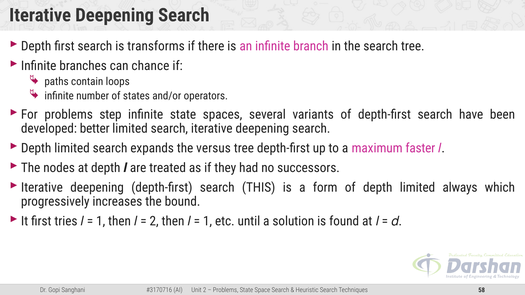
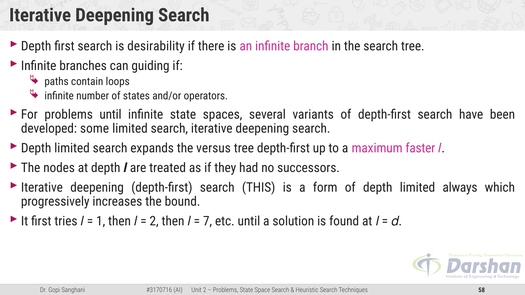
transforms: transforms -> desirability (156, 46)
chance: chance -> guiding (150, 66)
problems step: step -> until (111, 115)
better: better -> some (95, 129)
1: 1 -> 7 (208, 221)
